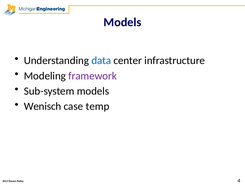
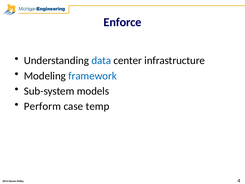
Models: Models -> Enforce (123, 22)
framework colour: purple -> blue (93, 76)
Wenisch: Wenisch -> Perform (42, 106)
